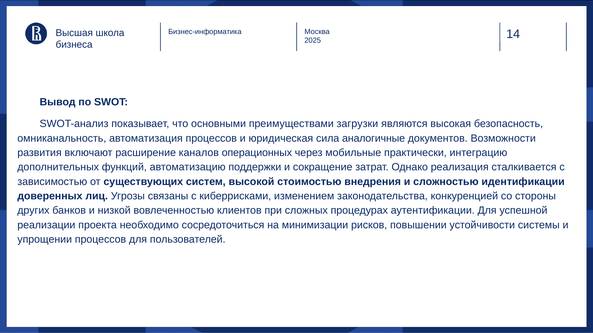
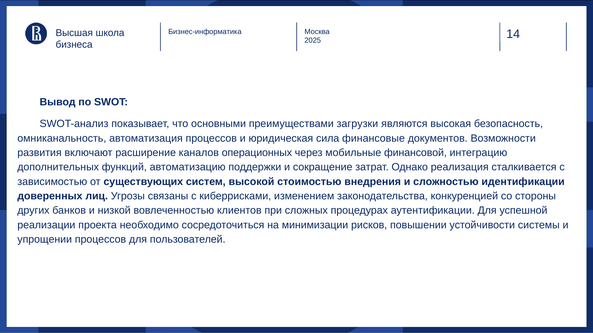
аналогичные: аналогичные -> финансовые (374, 138)
практически: практически -> финансовой (415, 153)
